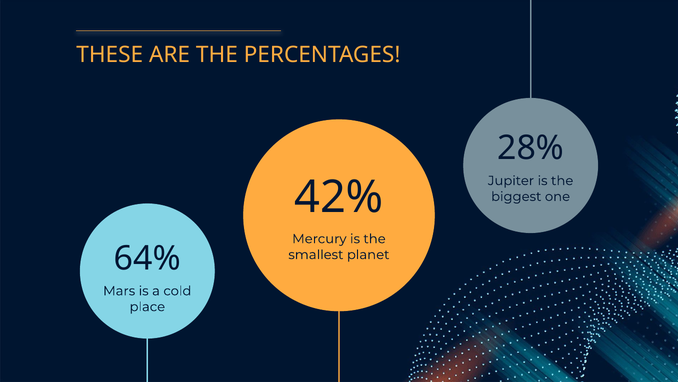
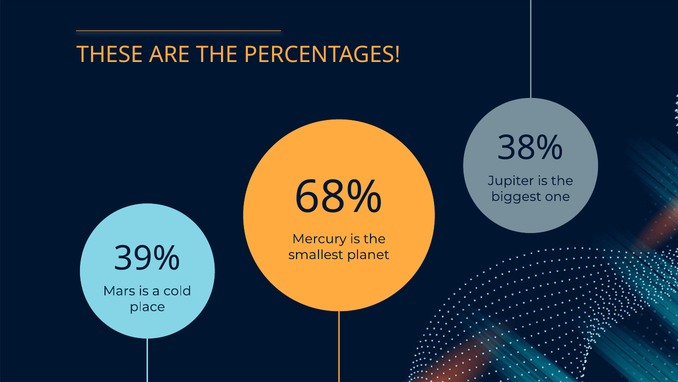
28%: 28% -> 38% (531, 148)
42%: 42% -> 68% (339, 197)
64%: 64% -> 39% (147, 258)
